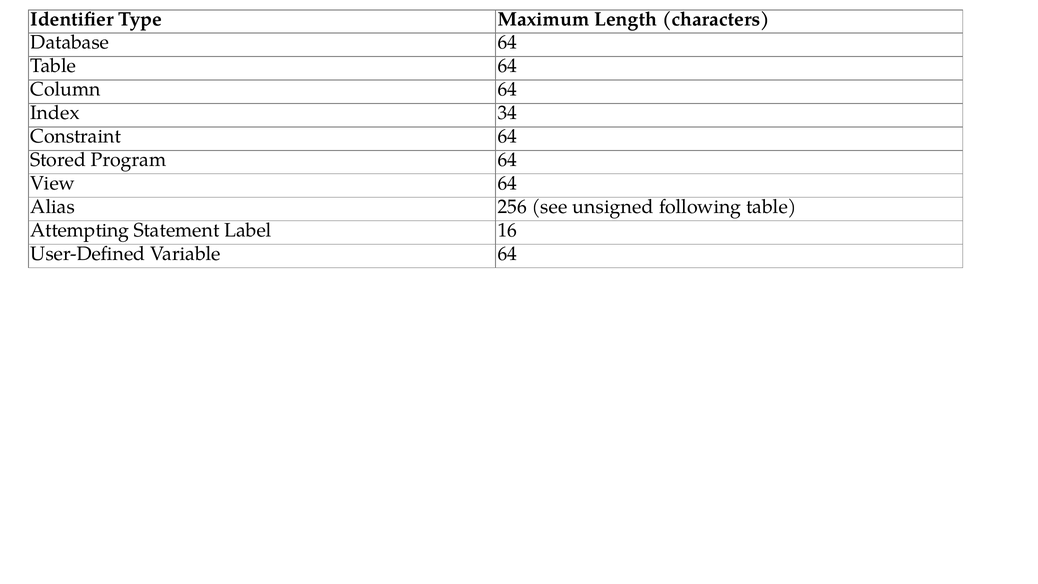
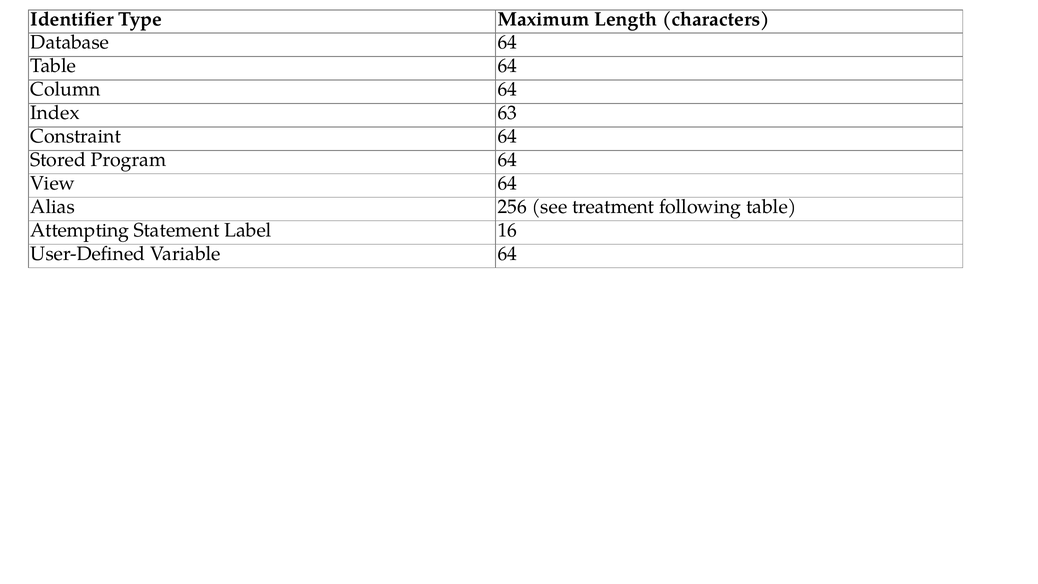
34: 34 -> 63 (507, 113)
unsigned: unsigned -> treatment (613, 207)
